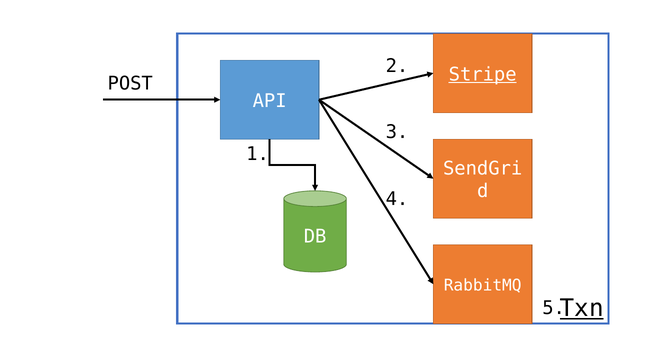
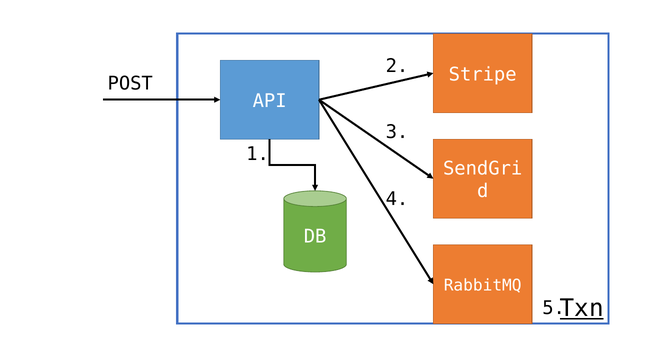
Stripe underline: present -> none (483, 75)
